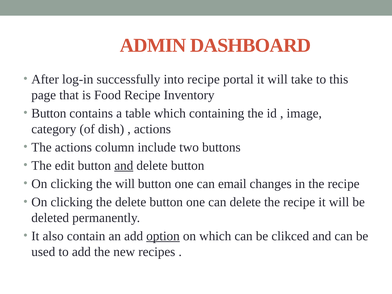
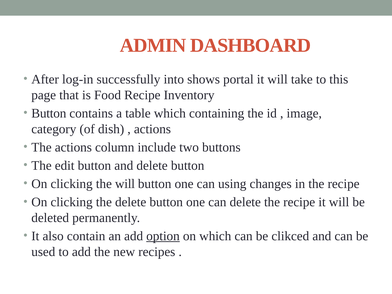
into recipe: recipe -> shows (204, 79)
and underline: present -> none (124, 166)
email: email -> using (232, 184)
